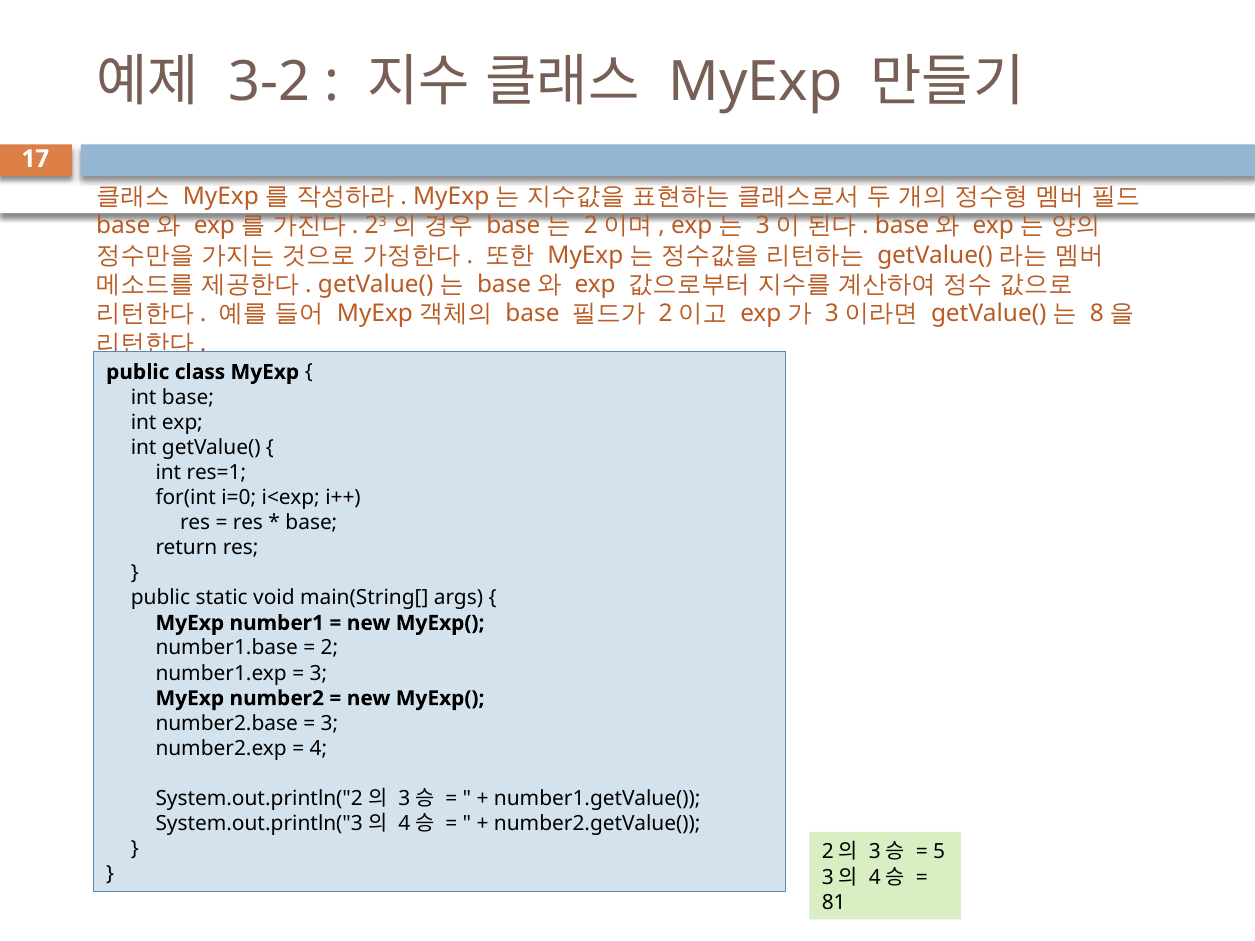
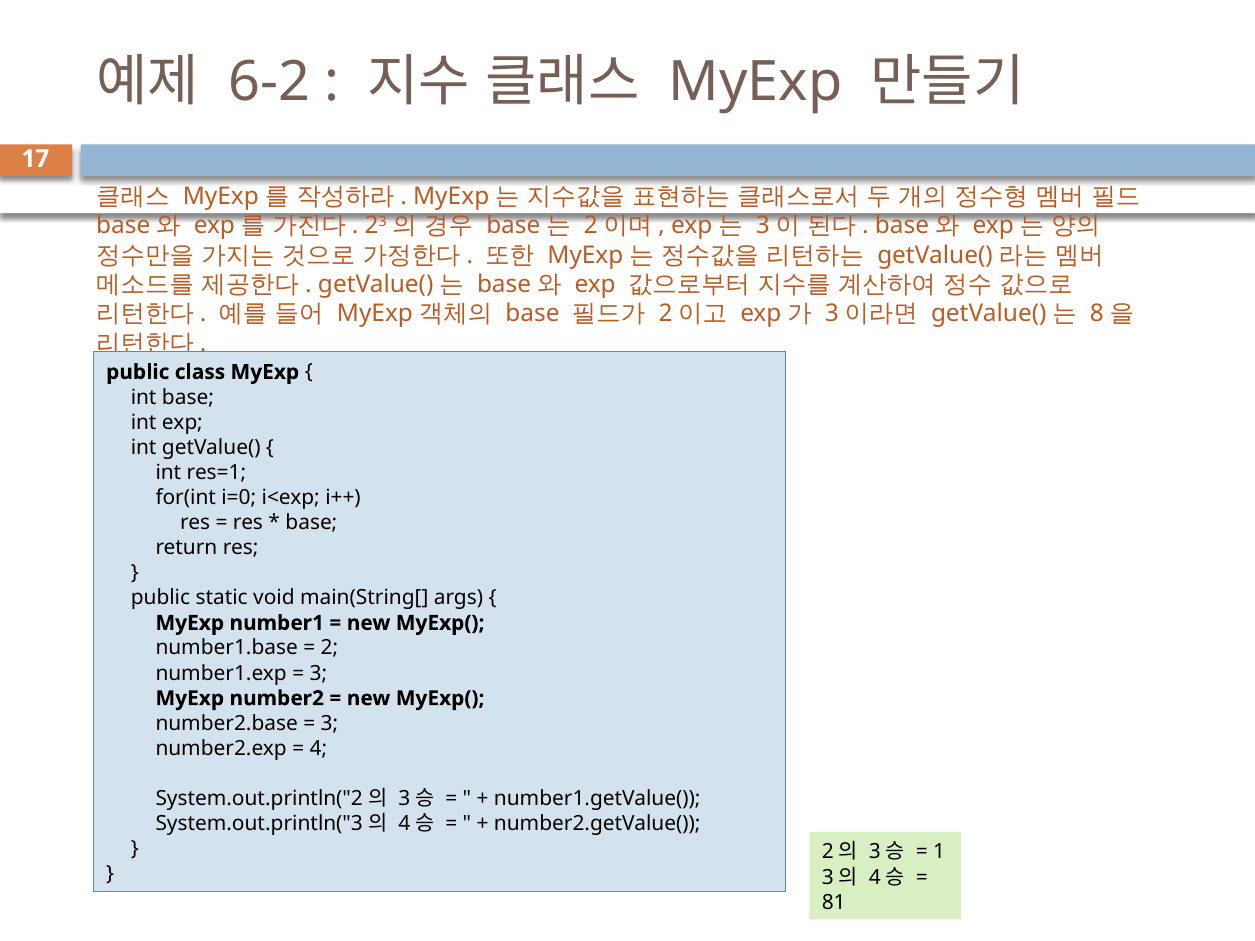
3-2: 3-2 -> 6-2 (269, 82)
5: 5 -> 1 (939, 852)
